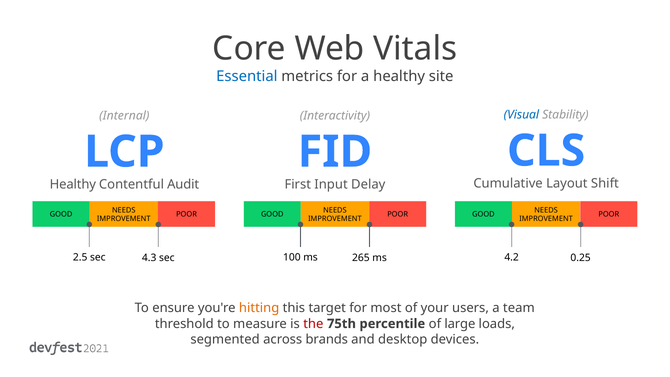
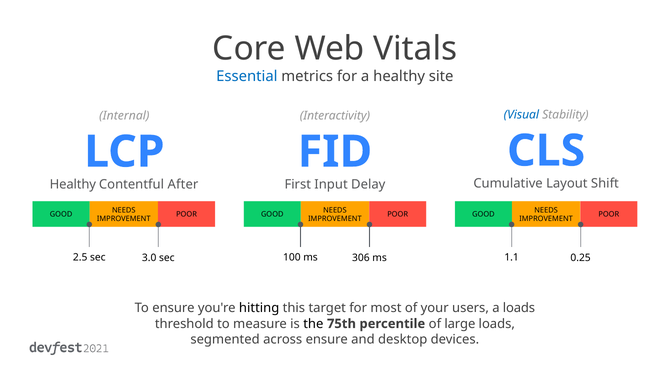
Audit: Audit -> After (183, 184)
265: 265 -> 306 (361, 258)
4.2: 4.2 -> 1.1 (512, 258)
4.3: 4.3 -> 3.0 (149, 258)
hitting colour: orange -> black (259, 308)
a team: team -> loads (519, 308)
the colour: red -> black (313, 324)
across brands: brands -> ensure (327, 339)
